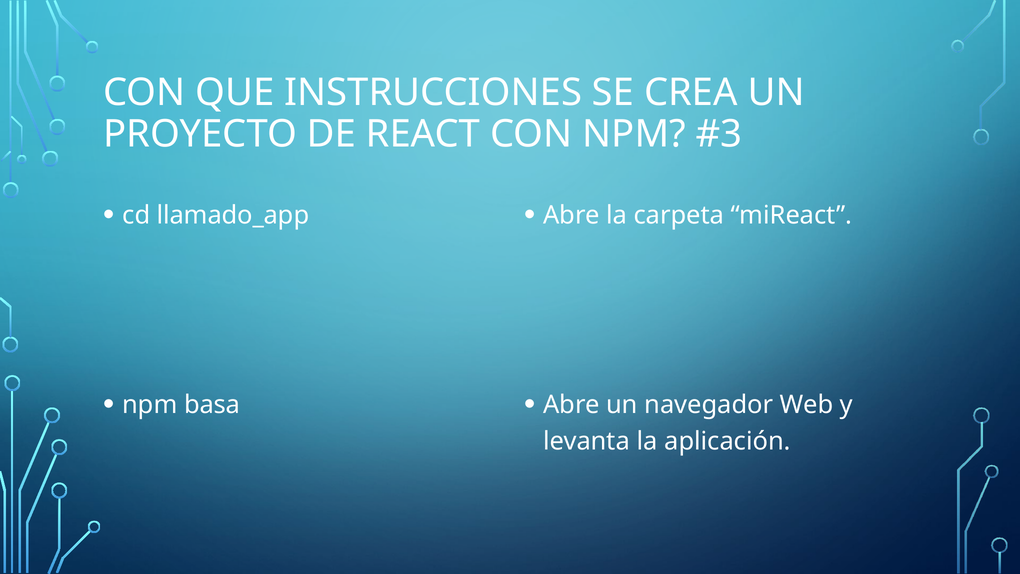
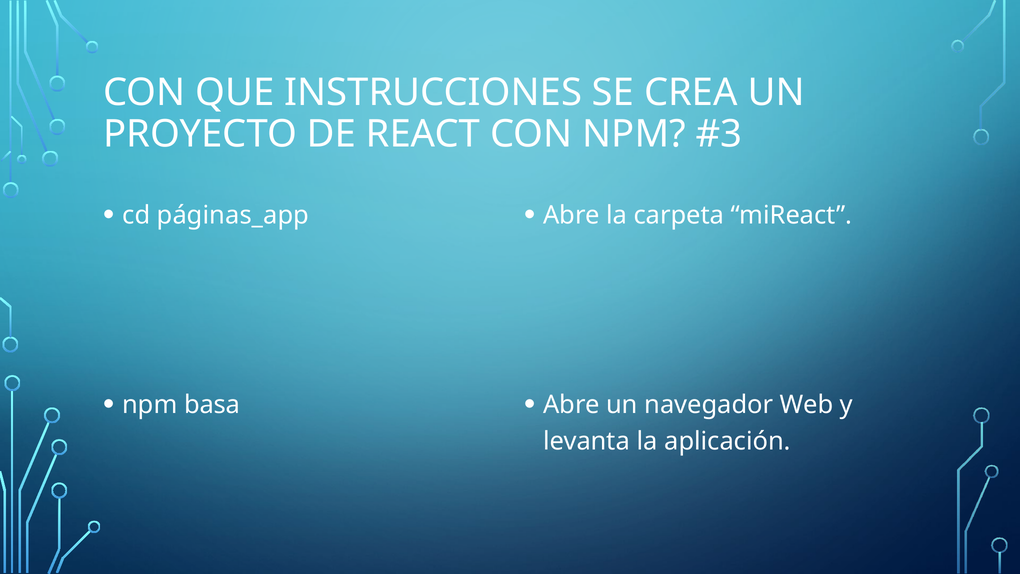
llamado_app: llamado_app -> páginas_app (233, 215)
